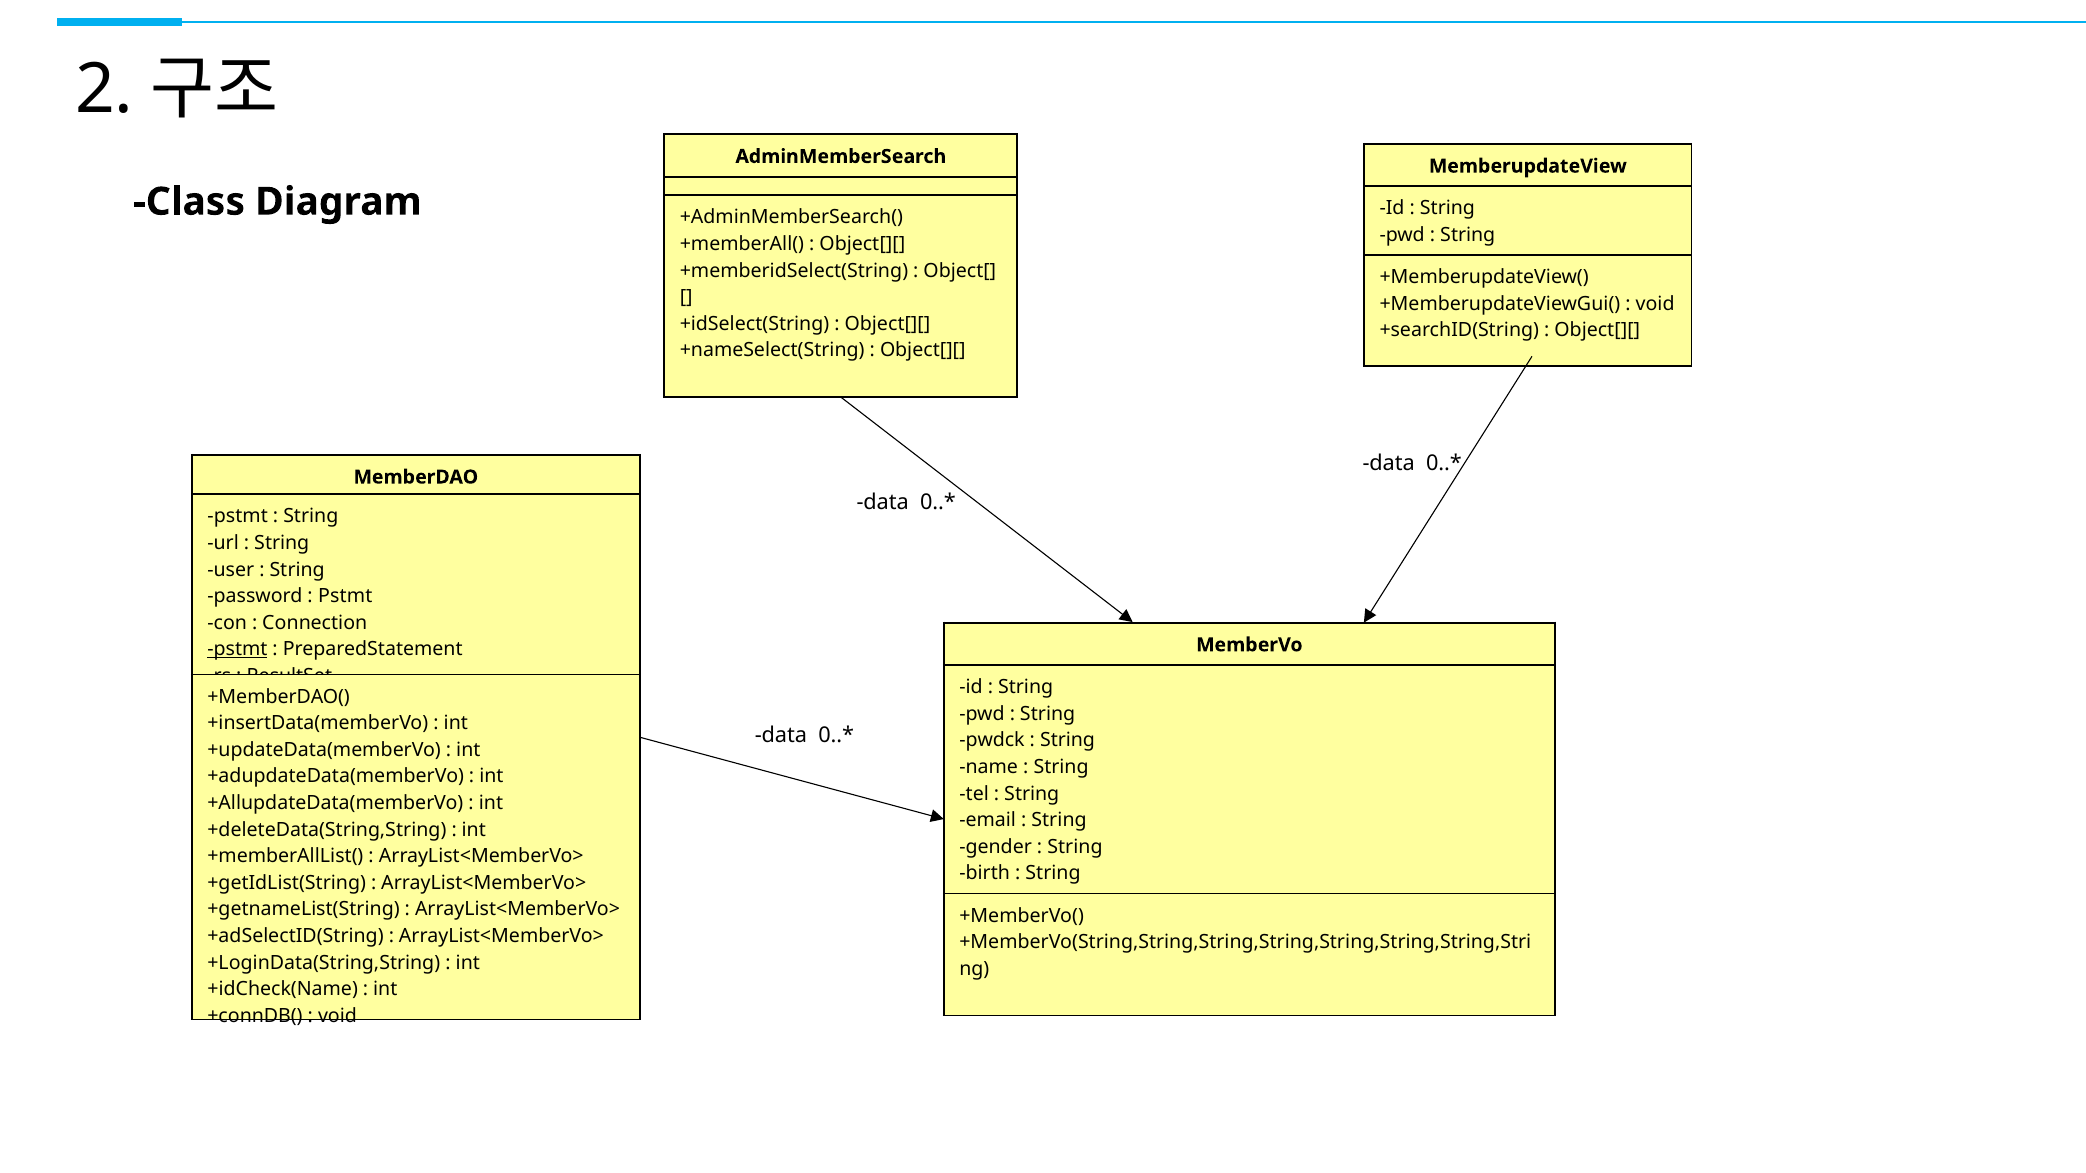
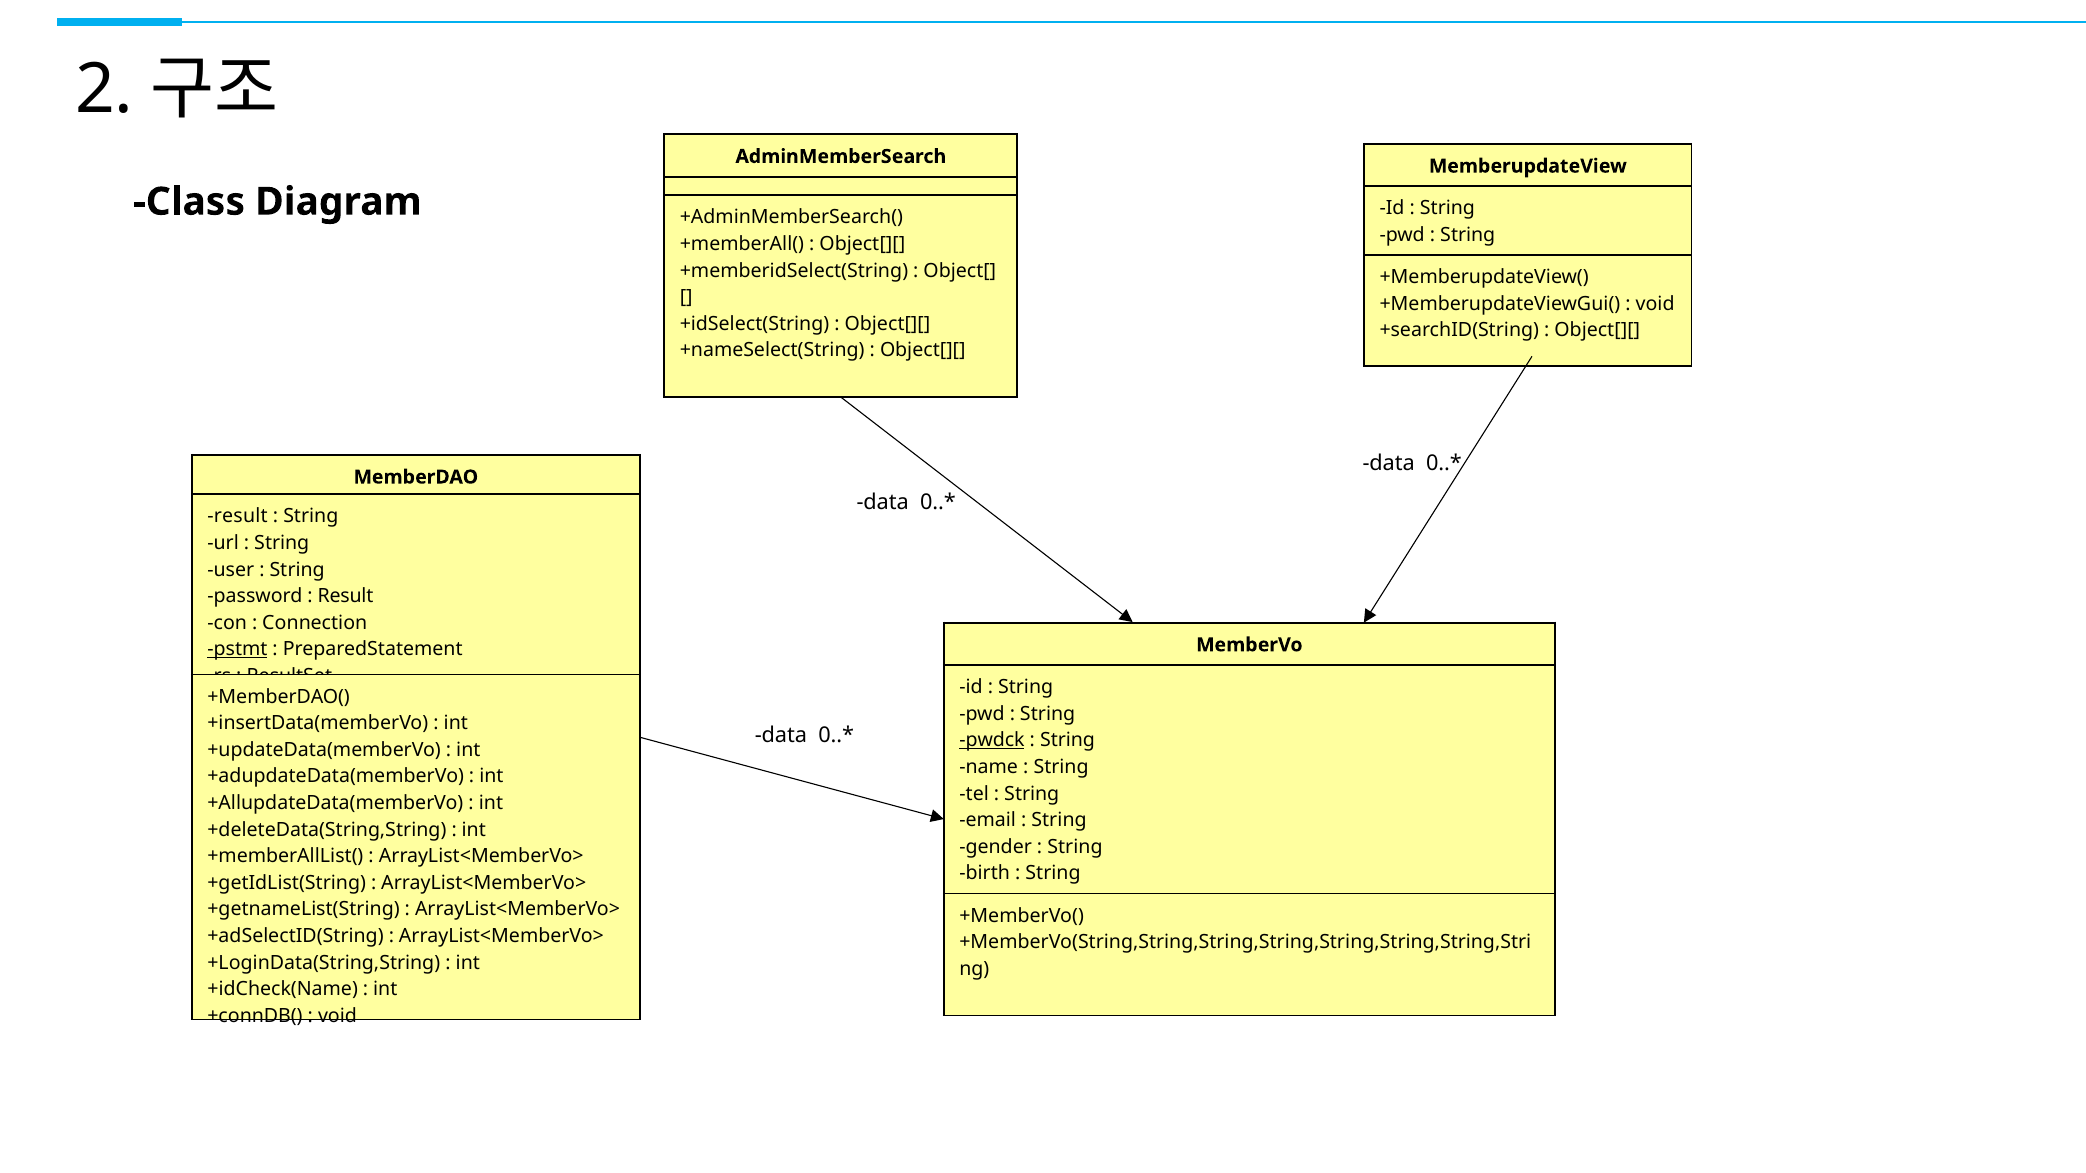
pstmt: pstmt -> result (238, 517)
Pstmt: Pstmt -> Result (345, 596)
pwdck underline: none -> present (992, 741)
